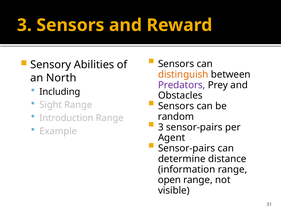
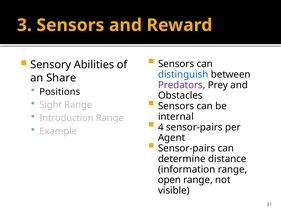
distinguish colour: orange -> blue (183, 74)
North: North -> Share (61, 78)
Including: Including -> Positions (60, 92)
random: random -> internal (176, 117)
3: 3 -> 4 (161, 127)
